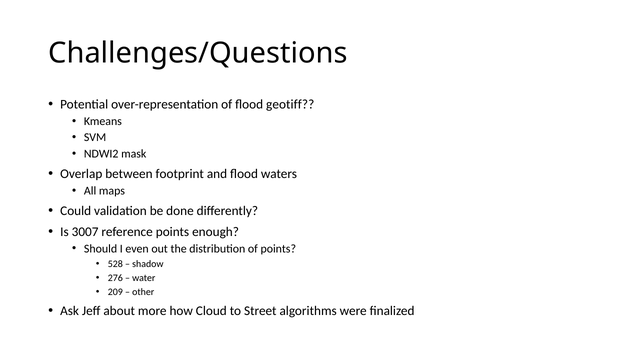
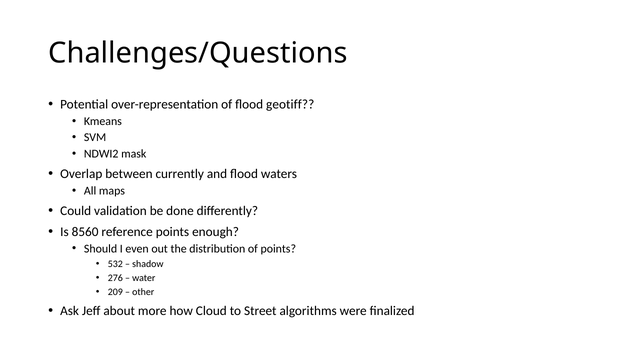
footprint: footprint -> currently (180, 174)
3007: 3007 -> 8560 (85, 232)
528: 528 -> 532 (115, 263)
